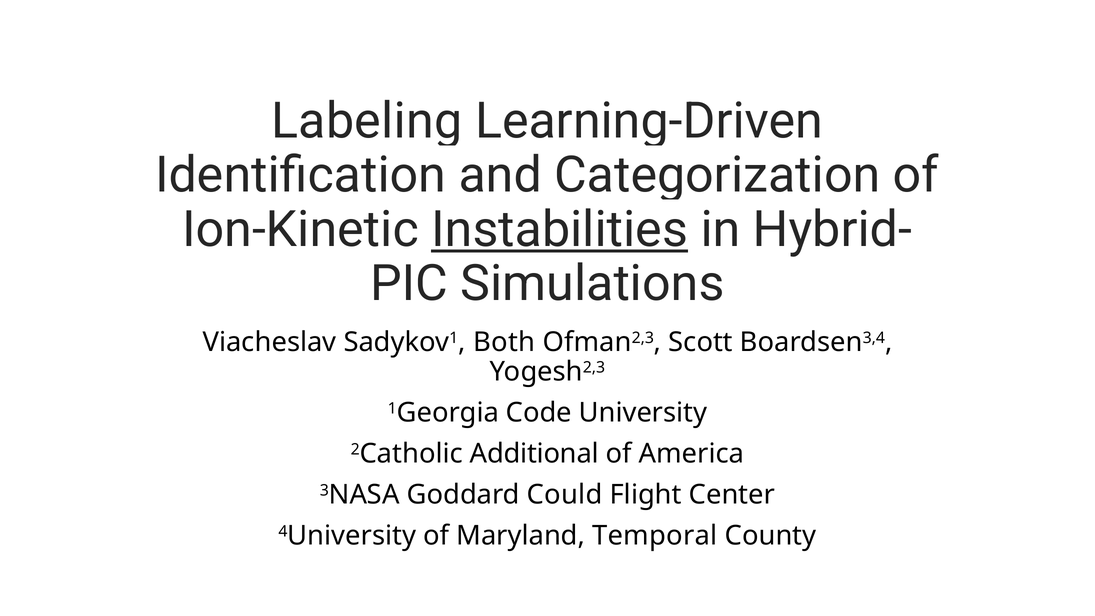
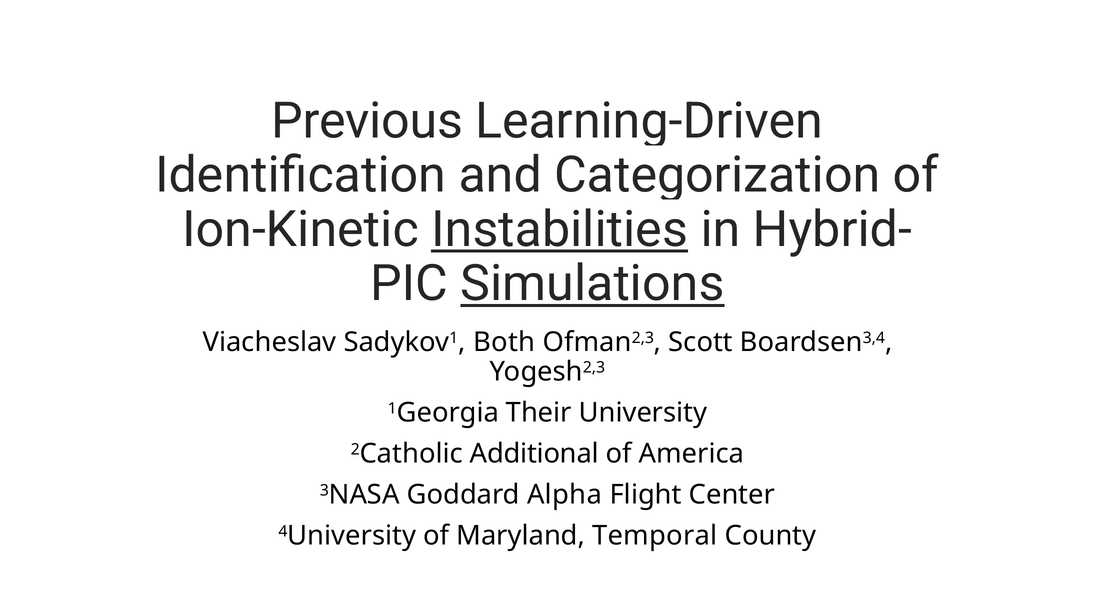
Labeling: Labeling -> Previous (367, 121)
Simulations underline: none -> present (592, 284)
Code: Code -> Their (539, 413)
Could: Could -> Alpha (565, 495)
